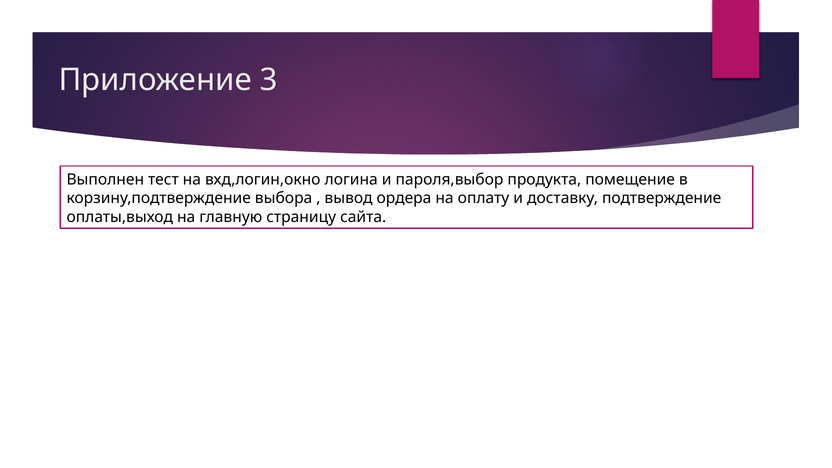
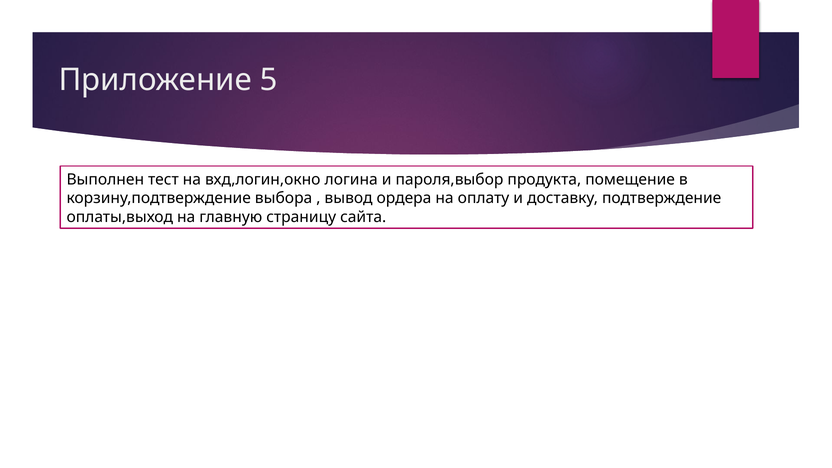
3: 3 -> 5 (269, 80)
